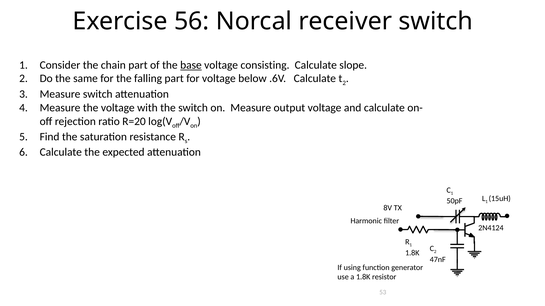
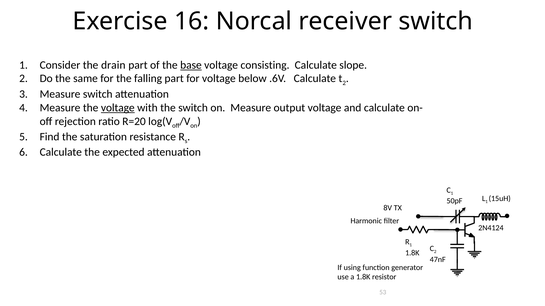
56: 56 -> 16 (192, 21)
chain: chain -> drain (113, 65)
voltage underline: none -> present (118, 108)
